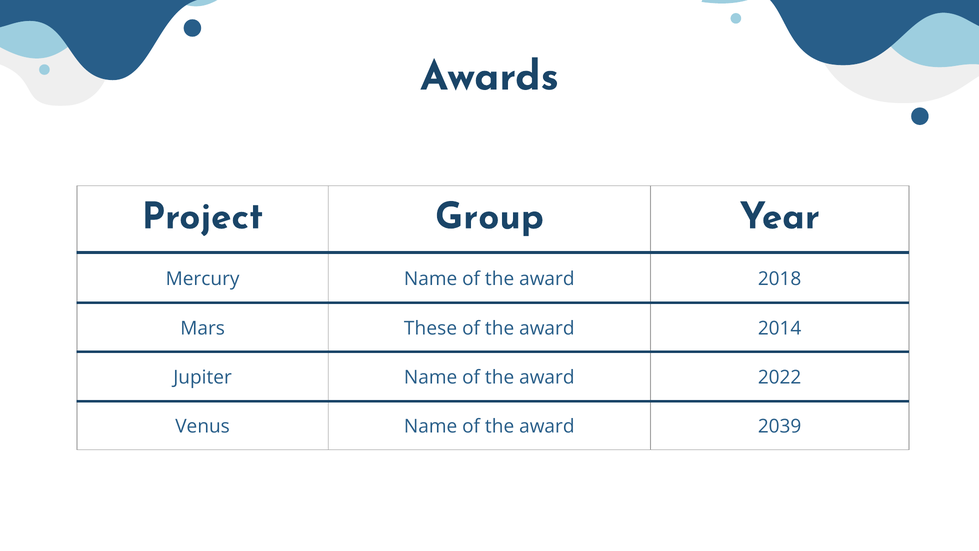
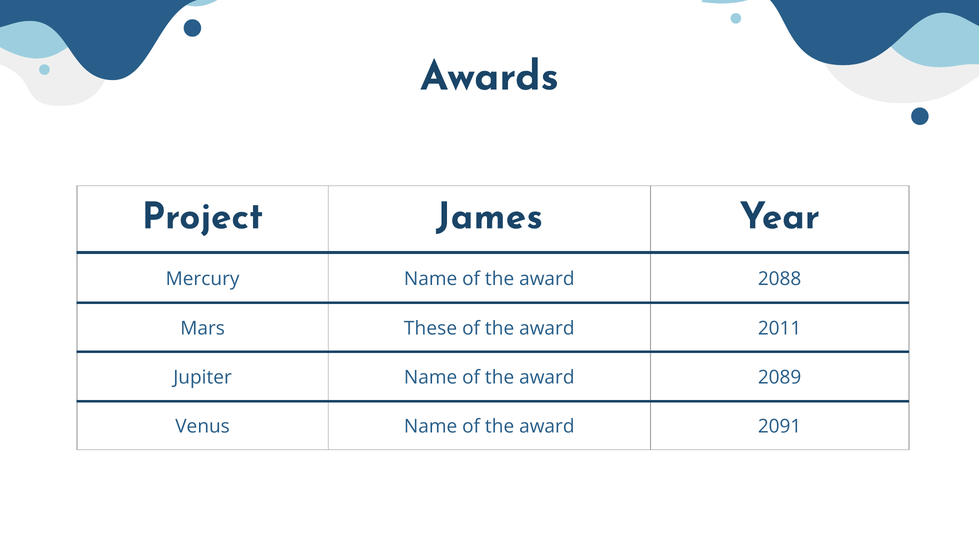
Group: Group -> James (489, 216)
2018: 2018 -> 2088 (780, 279)
2014: 2014 -> 2011 (780, 328)
2022: 2022 -> 2089 (780, 377)
2039: 2039 -> 2091 (780, 426)
